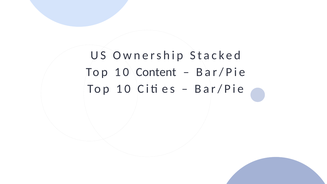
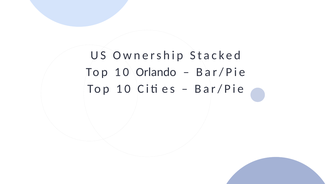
Content: Content -> Orlando (156, 72)
